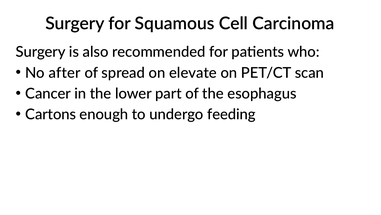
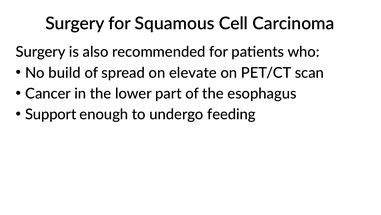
after: after -> build (65, 73)
Cartons: Cartons -> Support (51, 114)
